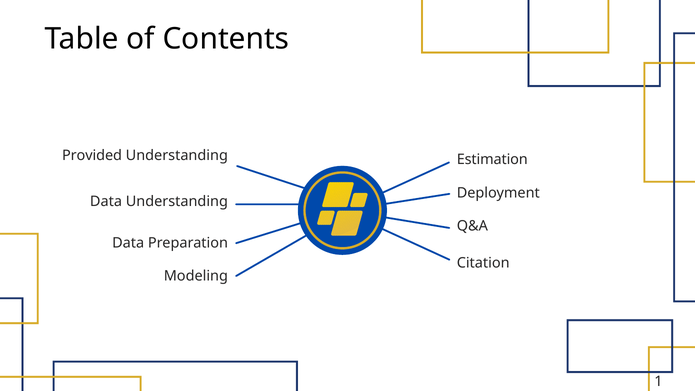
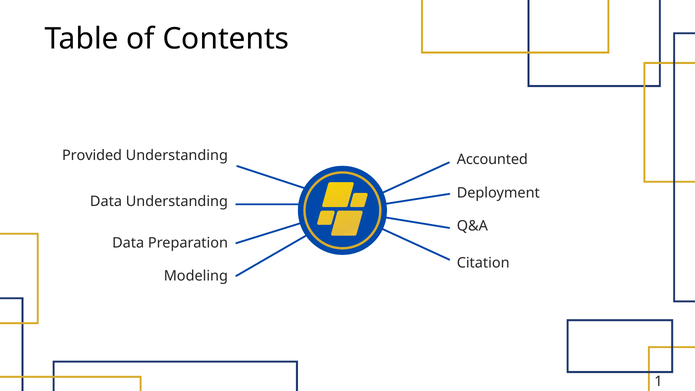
Estimation: Estimation -> Accounted (492, 160)
